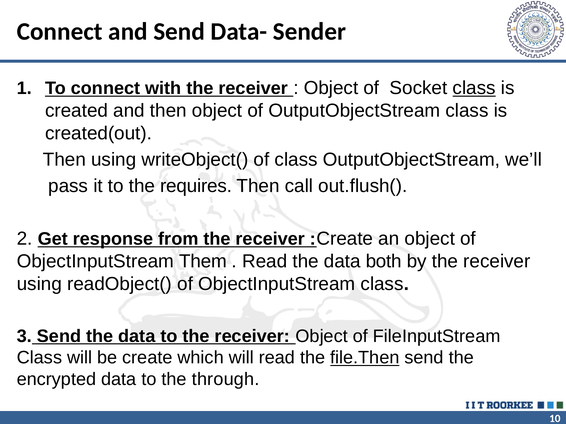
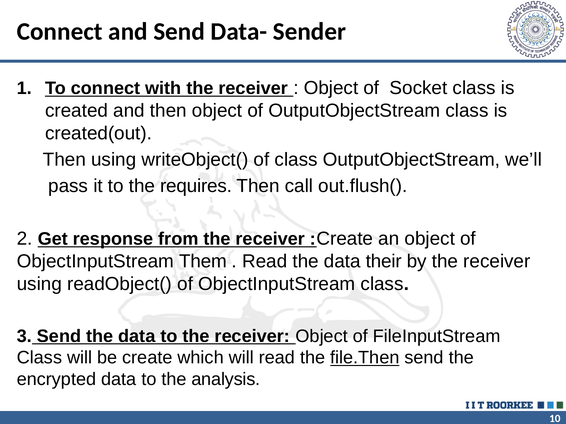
class underline: present -> none (474, 88)
both: both -> their (384, 262)
through: through -> analysis (226, 380)
